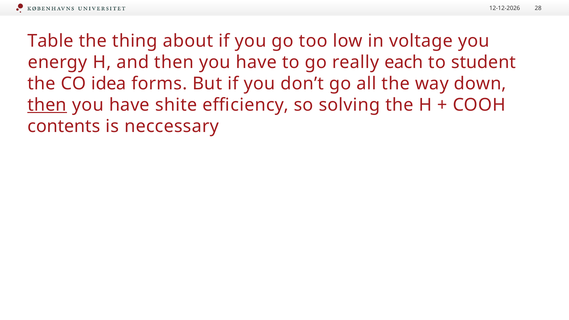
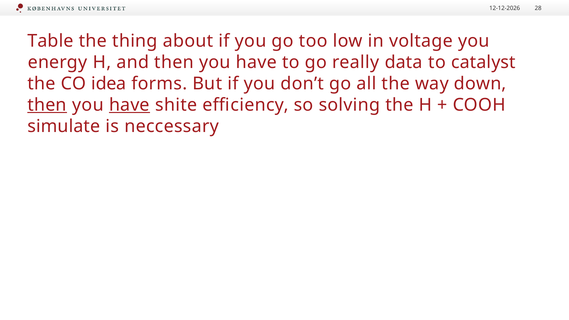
each: each -> data (404, 62)
student: student -> catalyst (483, 62)
have underline: none -> present (129, 105)
contents: contents -> simulate (64, 126)
